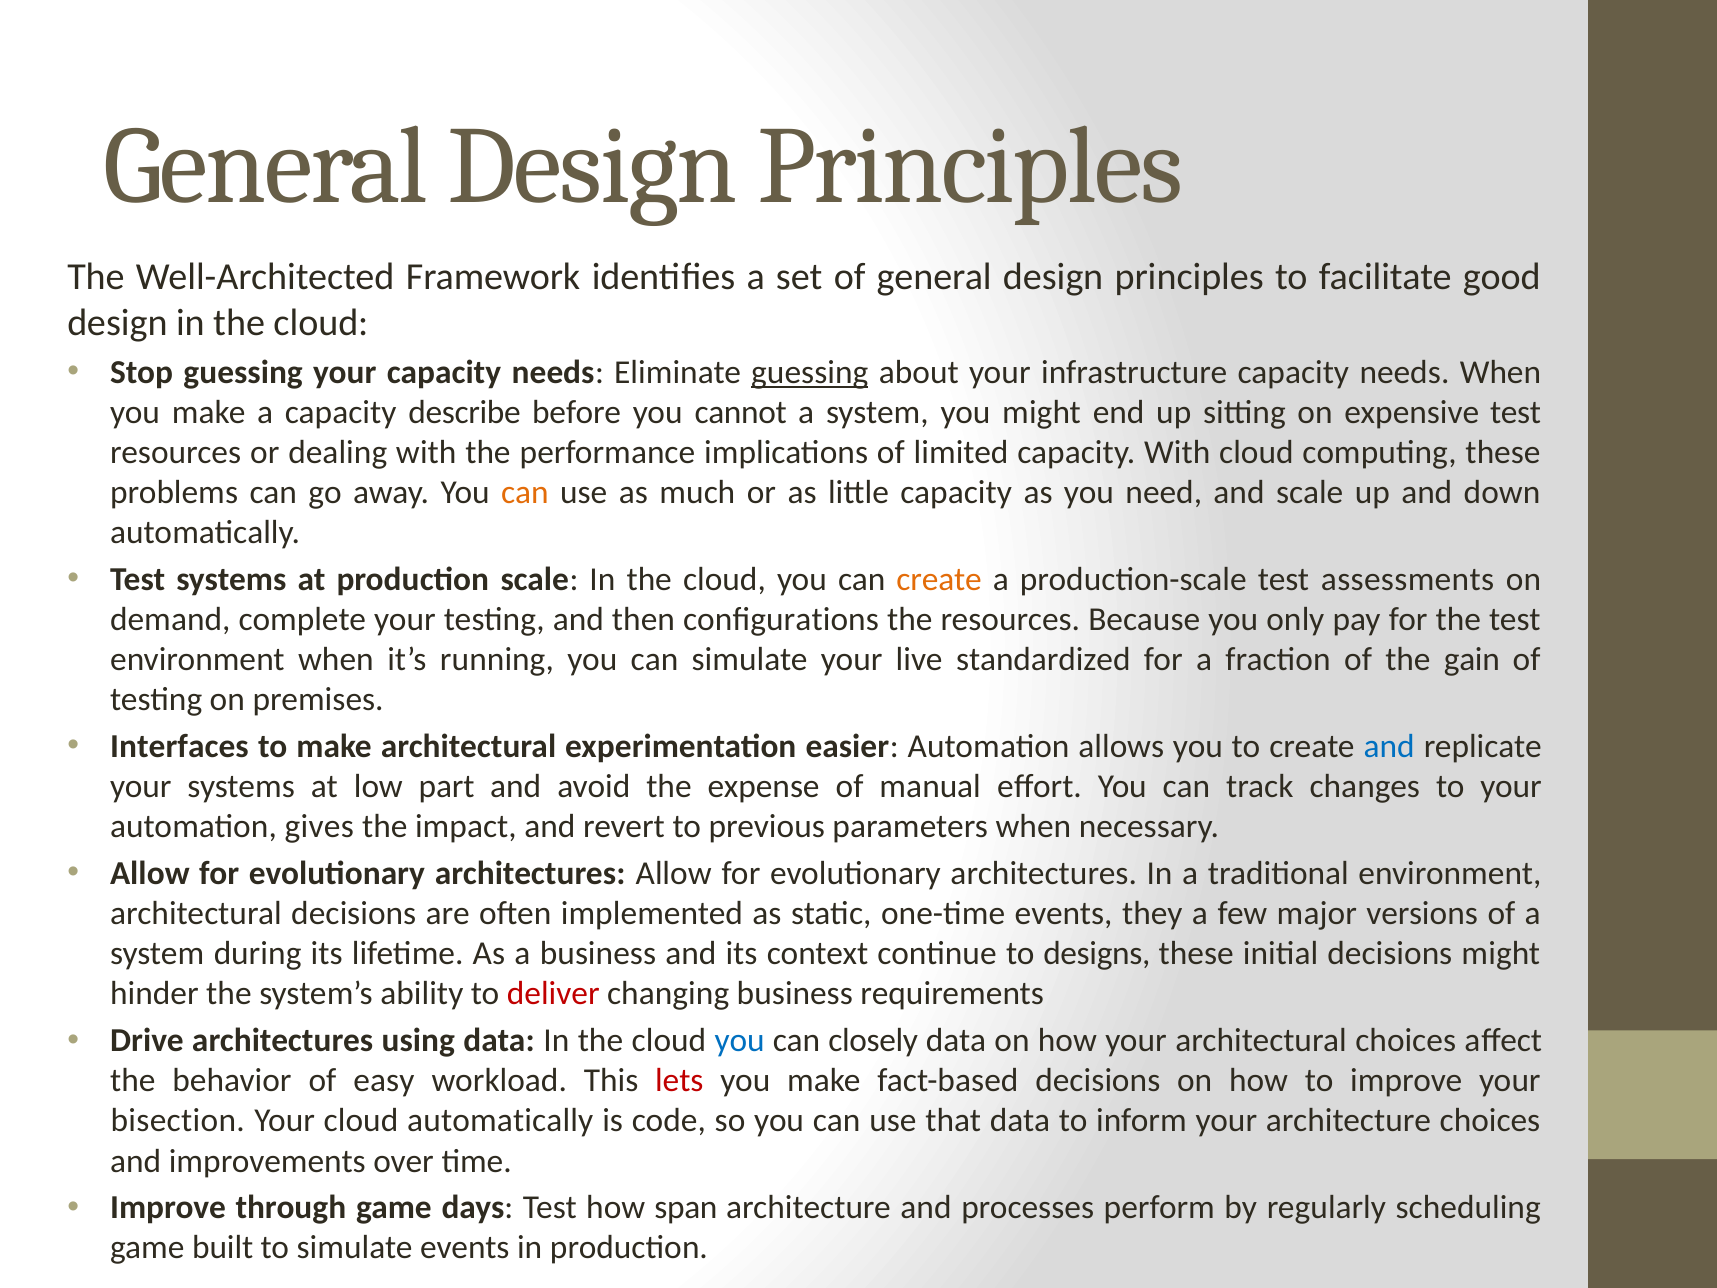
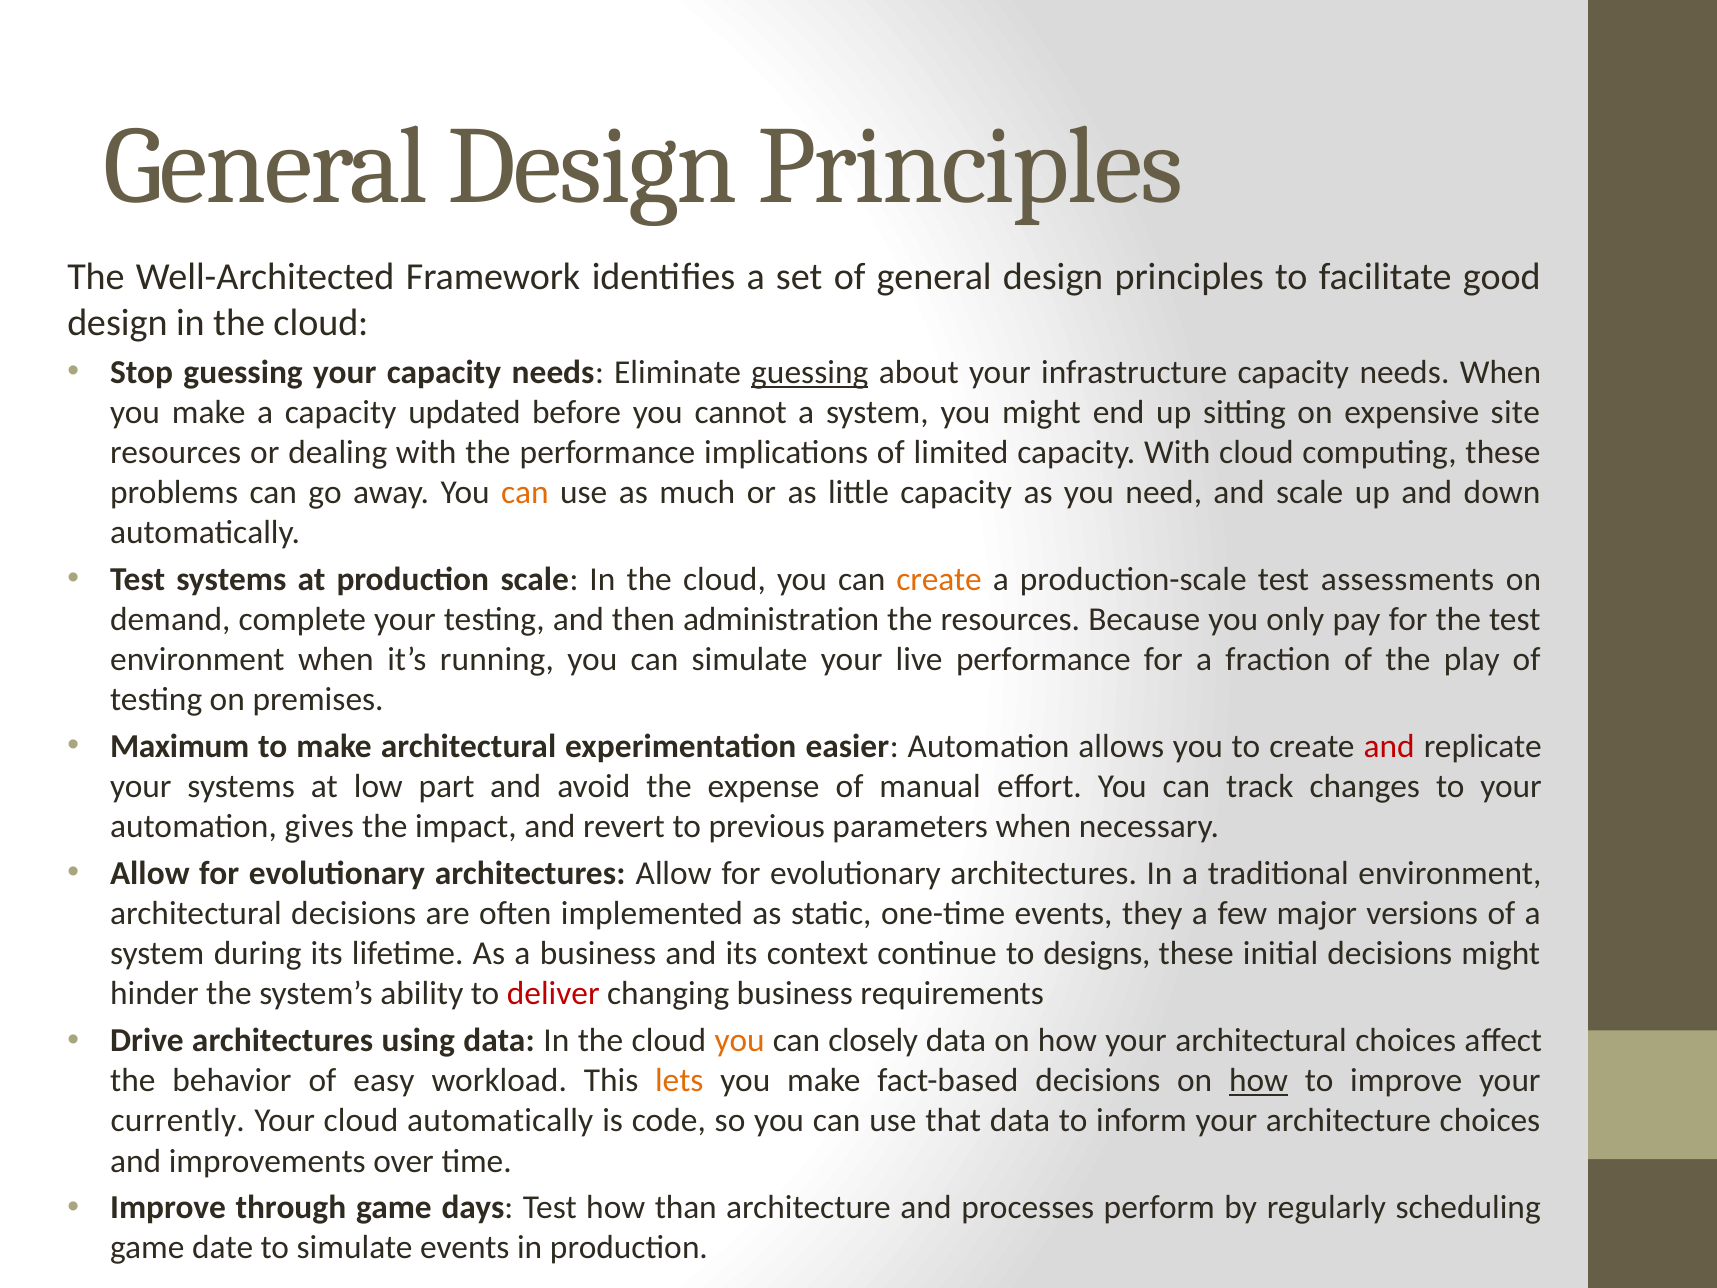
describe: describe -> updated (464, 412)
expensive test: test -> site (1515, 412)
conﬁgurations: conﬁgurations -> administration (781, 620)
live standardized: standardized -> performance (1043, 660)
gain: gain -> play (1472, 660)
Interfaces: Interfaces -> Maximum (180, 747)
and colour: blue -> red (1389, 747)
you colour: blue -> orange (740, 1041)
lets colour: red -> orange (679, 1081)
how underline: none -> present (1259, 1081)
bisection: bisection -> currently (178, 1121)
span: span -> than (686, 1208)
built: built -> date (223, 1248)
